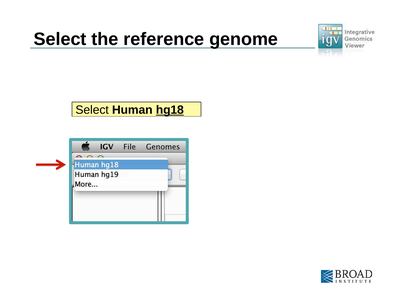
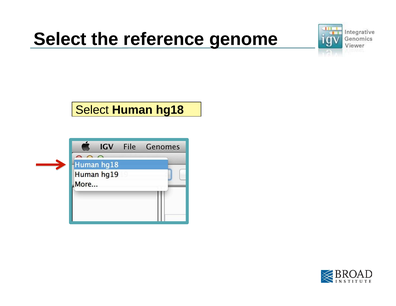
hg18 underline: present -> none (170, 110)
